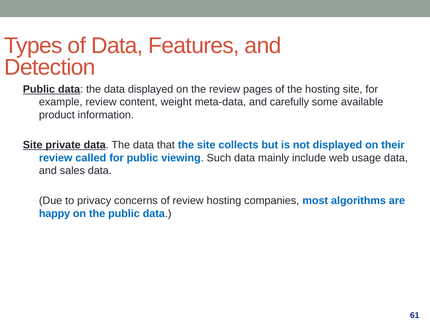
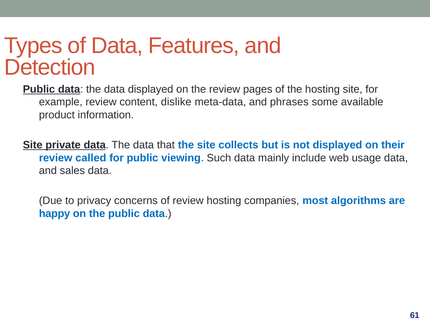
weight: weight -> dislike (176, 102)
carefully: carefully -> phrases (289, 102)
